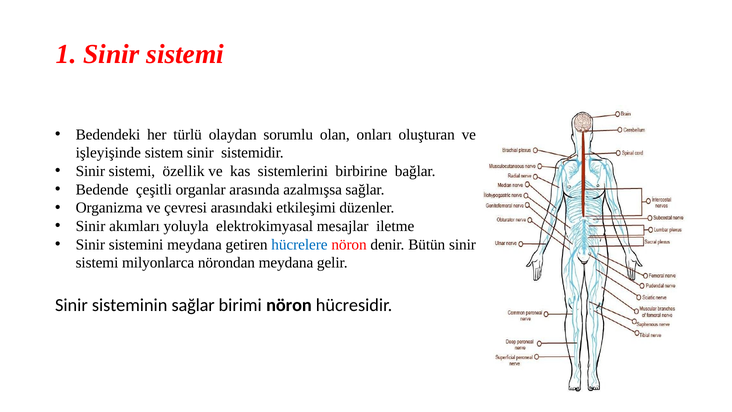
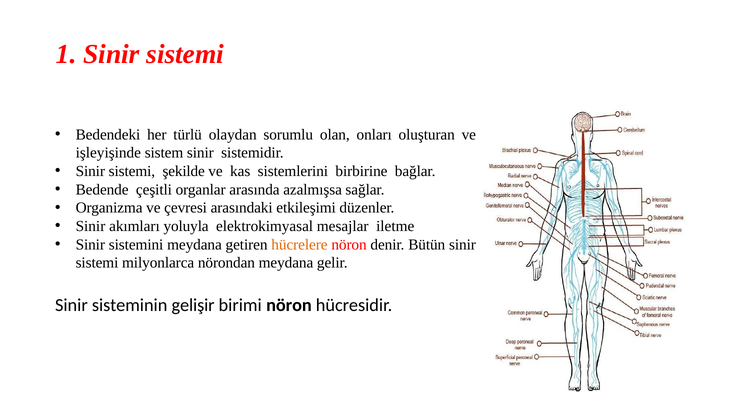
özellik: özellik -> şekilde (184, 171)
hücrelere colour: blue -> orange (299, 244)
sisteminin sağlar: sağlar -> gelişir (193, 305)
